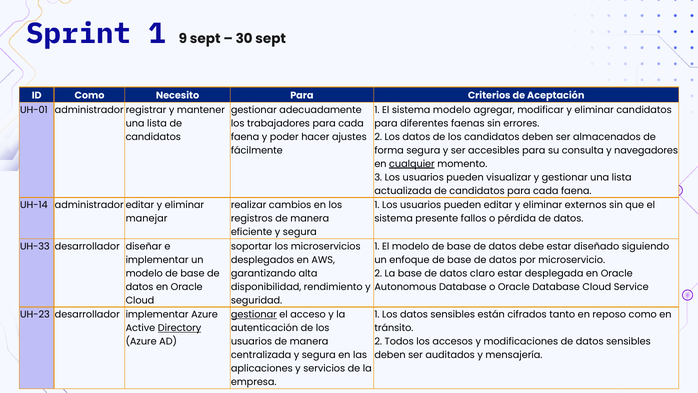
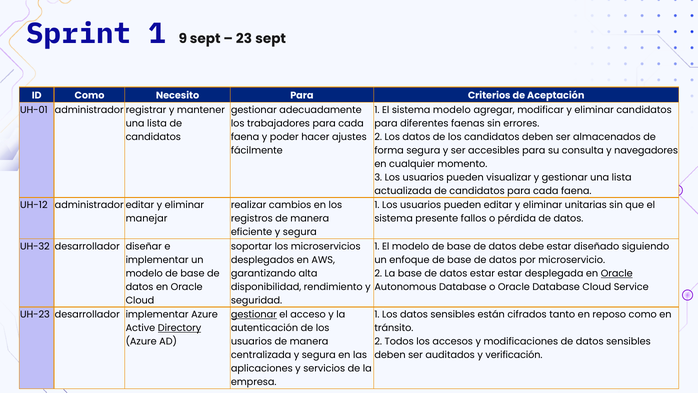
30: 30 -> 23 (244, 39)
cualquier underline: present -> none (412, 164)
UH-14: UH-14 -> UH-12 (34, 205)
externos: externos -> unitarias (586, 205)
UH-33: UH-33 -> UH-32 (35, 246)
datos claro: claro -> estar (482, 273)
Oracle underline: none -> present (617, 273)
mensajería: mensajería -> verificación (514, 355)
